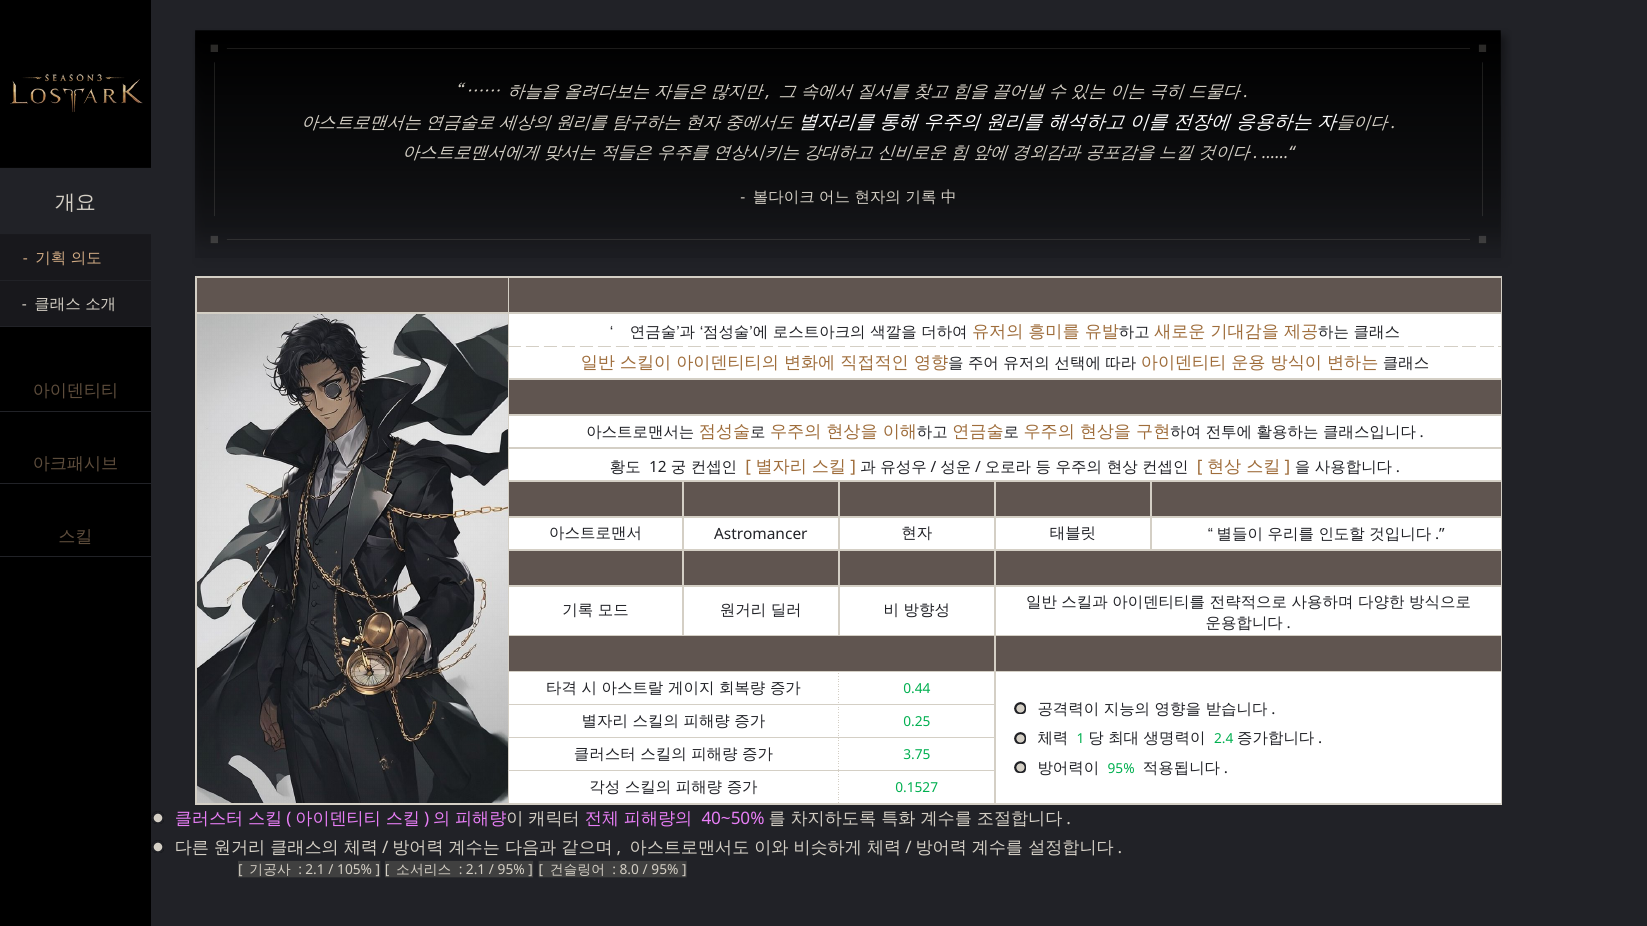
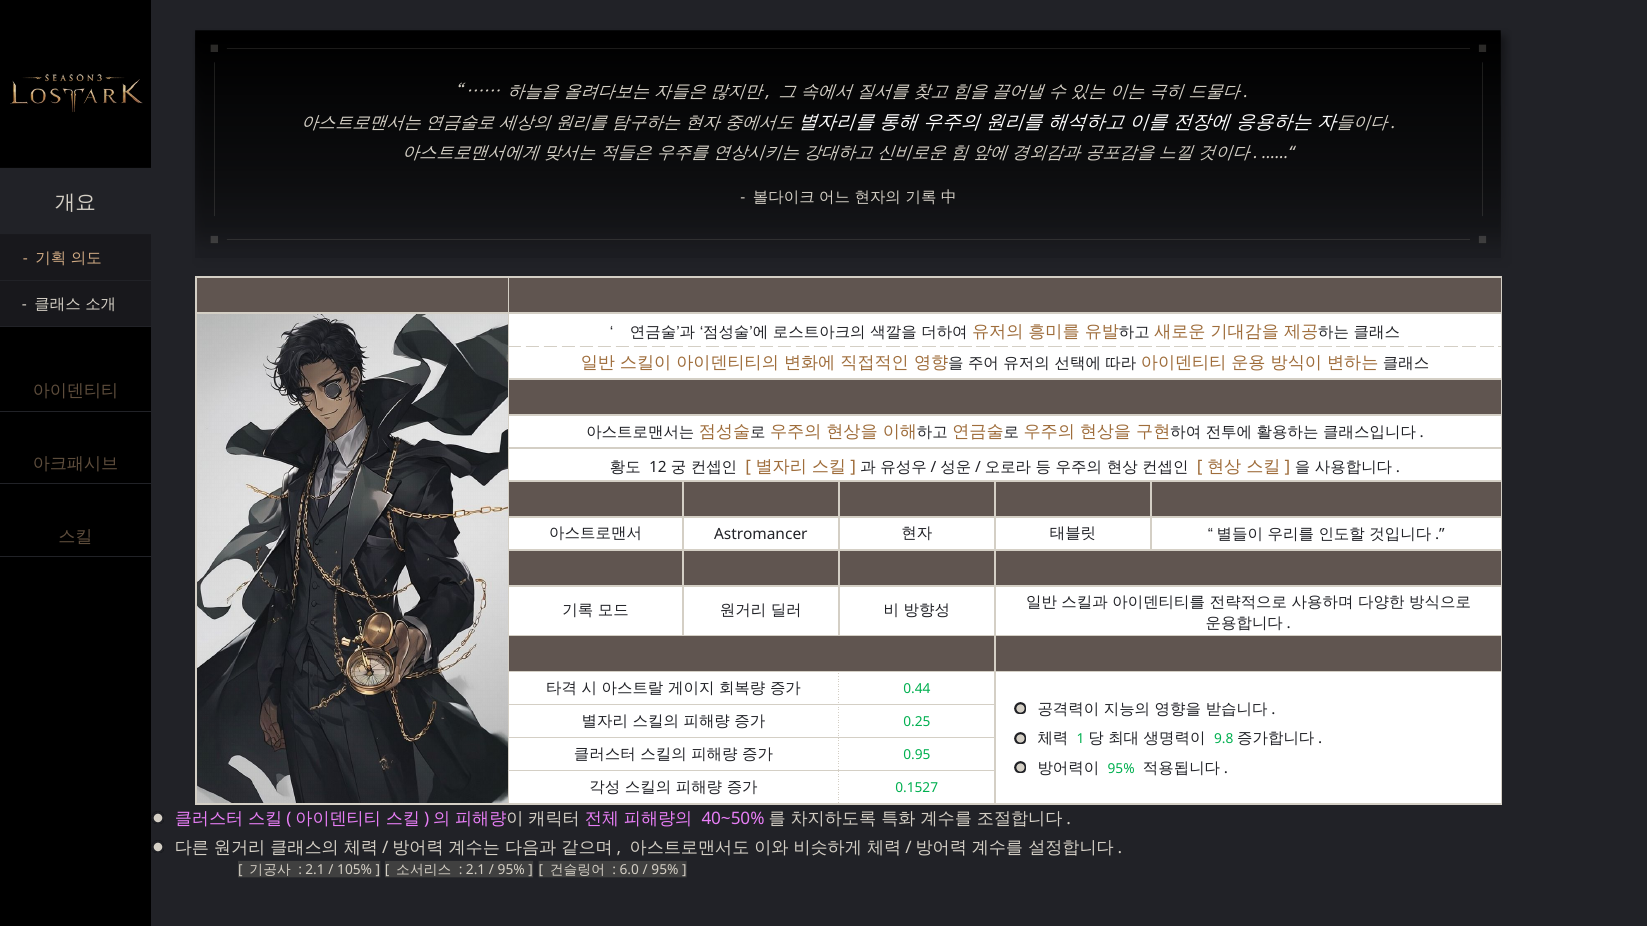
2.4: 2.4 -> 9.8 (1224, 739)
3.75: 3.75 -> 0.95 (917, 755)
8.0: 8.0 -> 6.0 (629, 871)
